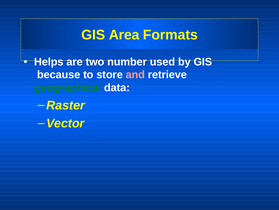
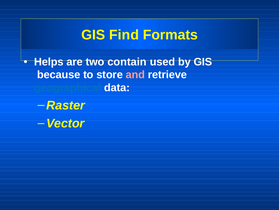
Area: Area -> Find (124, 35)
number: number -> contain (127, 62)
geographical colour: green -> blue (68, 87)
